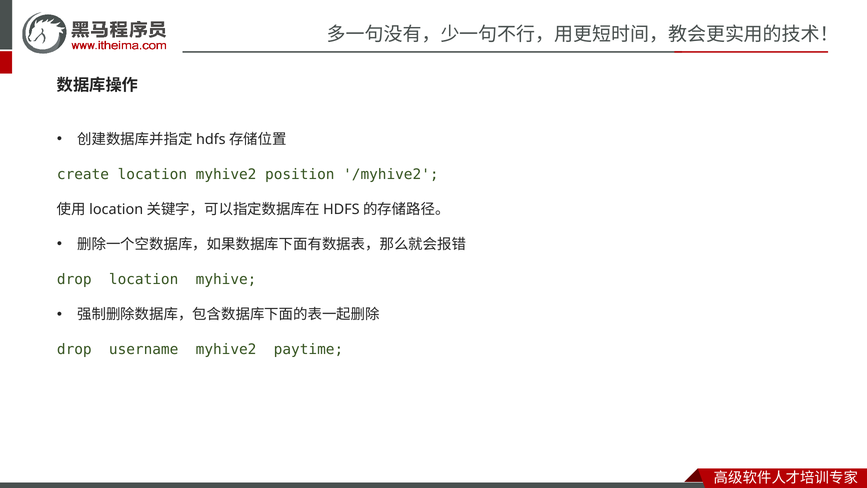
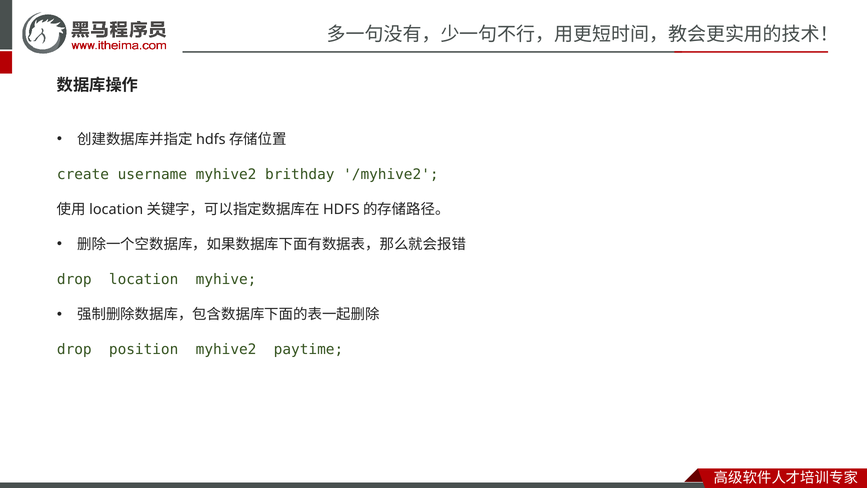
create location: location -> username (152, 174)
position: position -> brithday (300, 174)
username: username -> position (144, 349)
